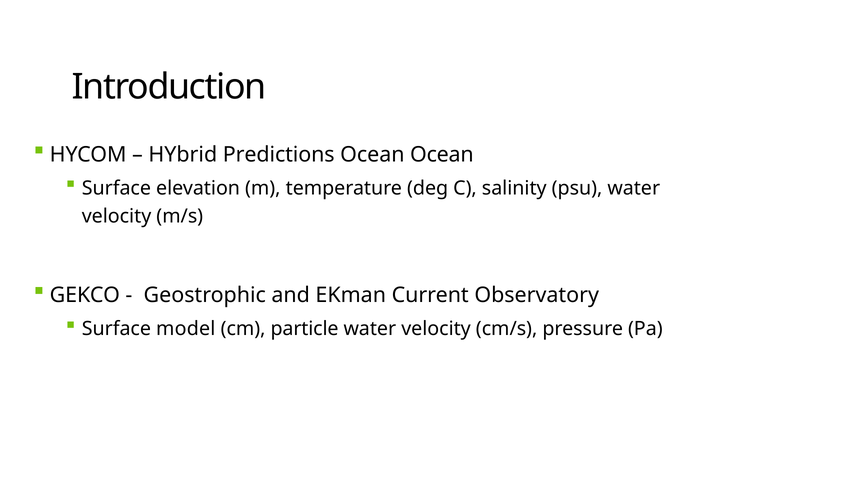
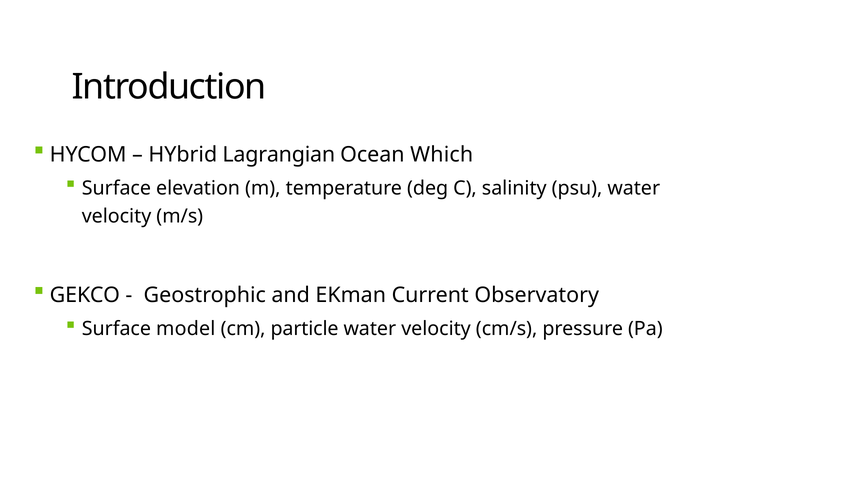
Predictions: Predictions -> Lagrangian (279, 154)
Ocean Ocean: Ocean -> Which (442, 154)
